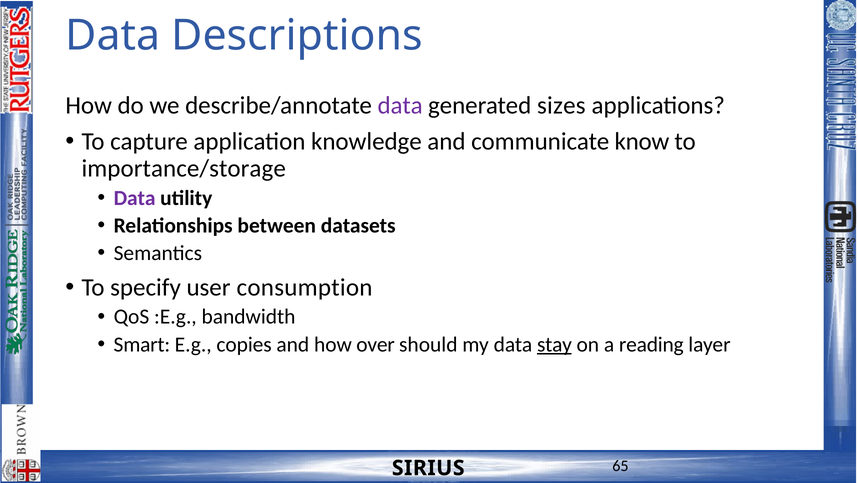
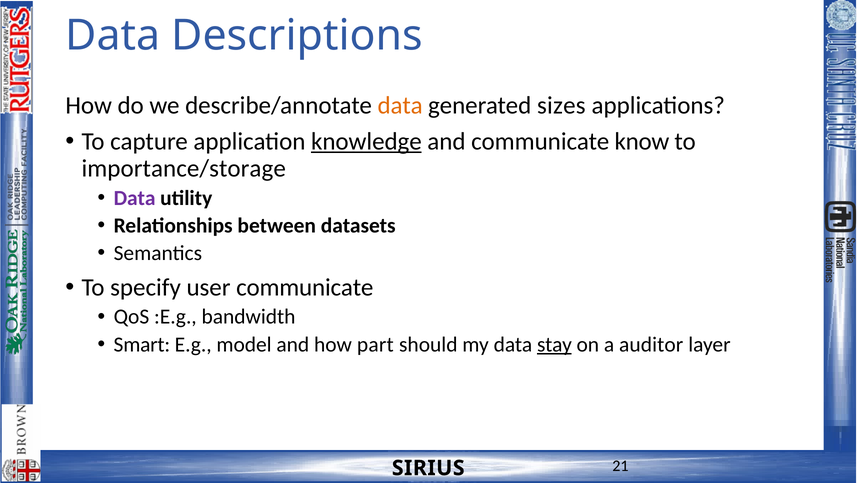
data colour: purple -> orange (400, 105)
knowledge underline: none -> present (366, 141)
user consumption: consumption -> communicate (305, 287)
copies: copies -> model (244, 344)
over: over -> part (375, 344)
reading: reading -> auditor (651, 344)
65: 65 -> 21 (620, 466)
